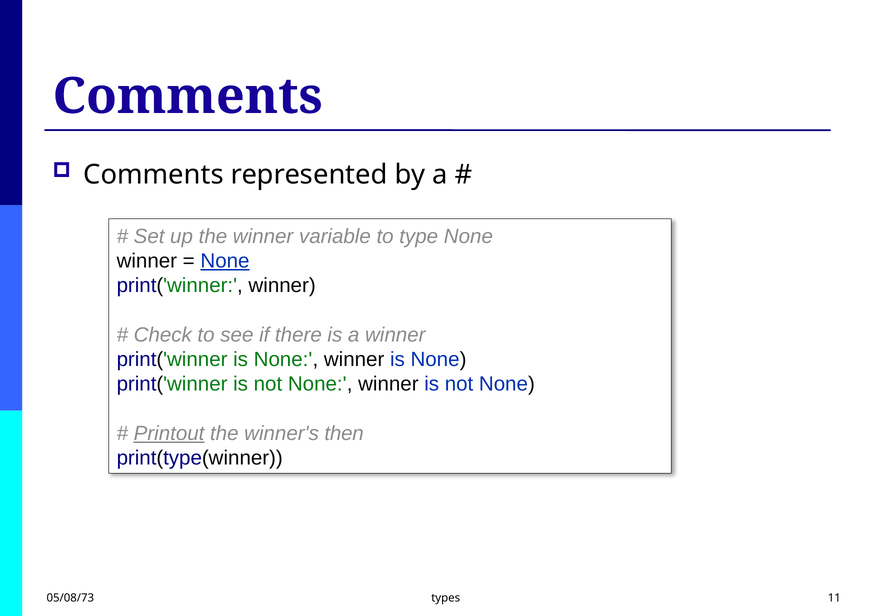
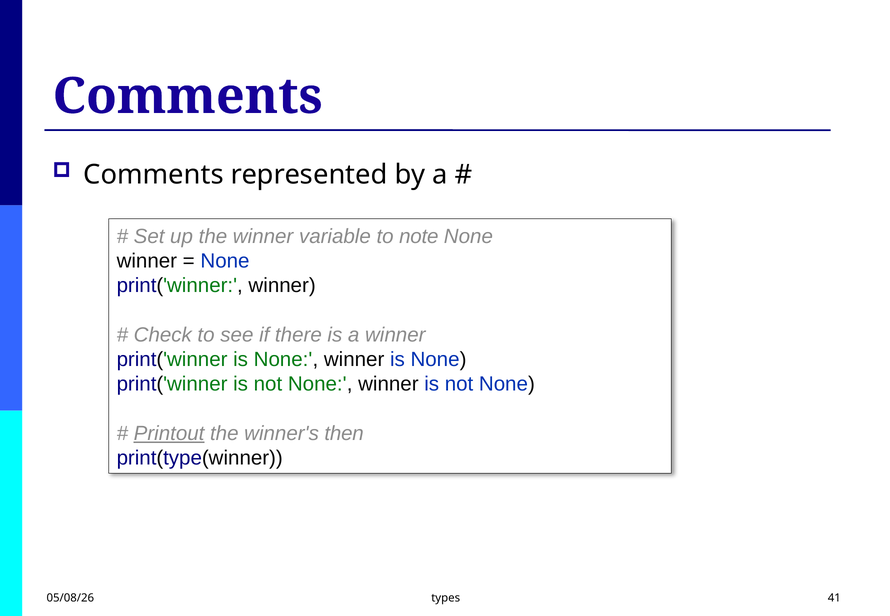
type: type -> note (419, 236)
None underline: present -> none (225, 261)
05/08/73: 05/08/73 -> 05/08/26 (70, 598)
11: 11 -> 41 (834, 598)
